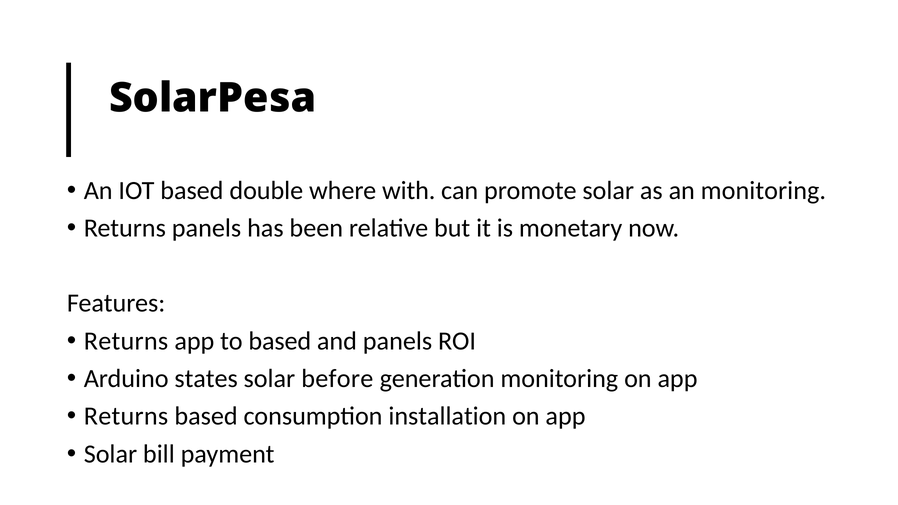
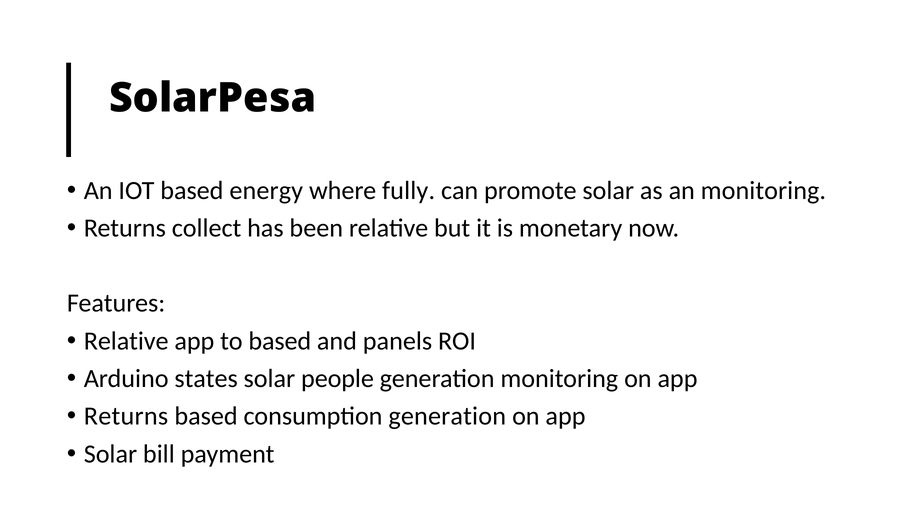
double: double -> energy (266, 190)
with: with -> fully (409, 190)
Returns panels: panels -> collect (207, 228)
Returns: Returns -> Relative (126, 341)
before: before -> people (338, 379)
consumption installation: installation -> generation (447, 416)
